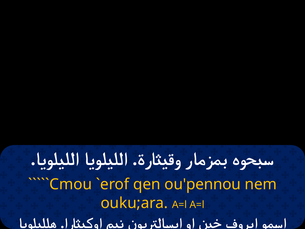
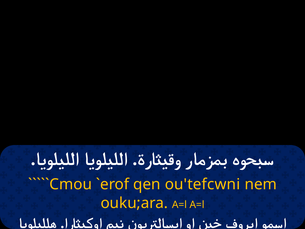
ou'pennou: ou'pennou -> ou'tefcwni (202, 184)
